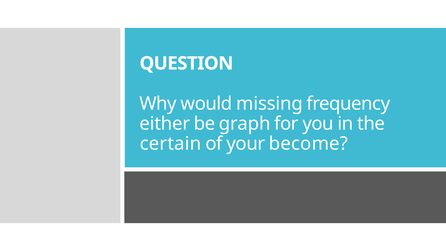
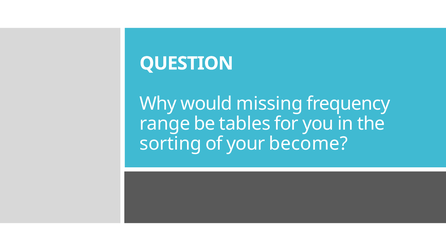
either: either -> range (165, 124)
graph: graph -> tables (245, 124)
certain: certain -> sorting (171, 144)
